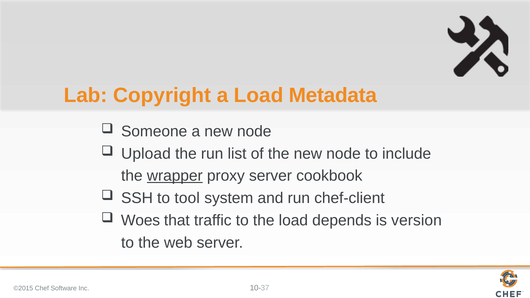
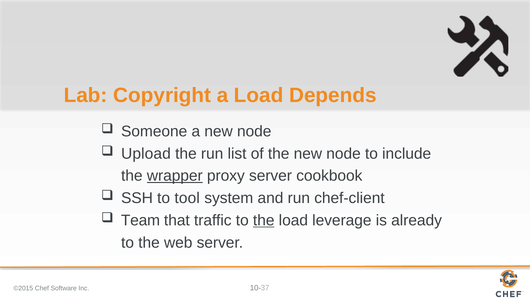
Metadata: Metadata -> Depends (333, 95)
Woes: Woes -> Team (140, 220)
the underline: none -> present (264, 220)
depends: depends -> leverage (342, 220)
version: version -> already (417, 220)
